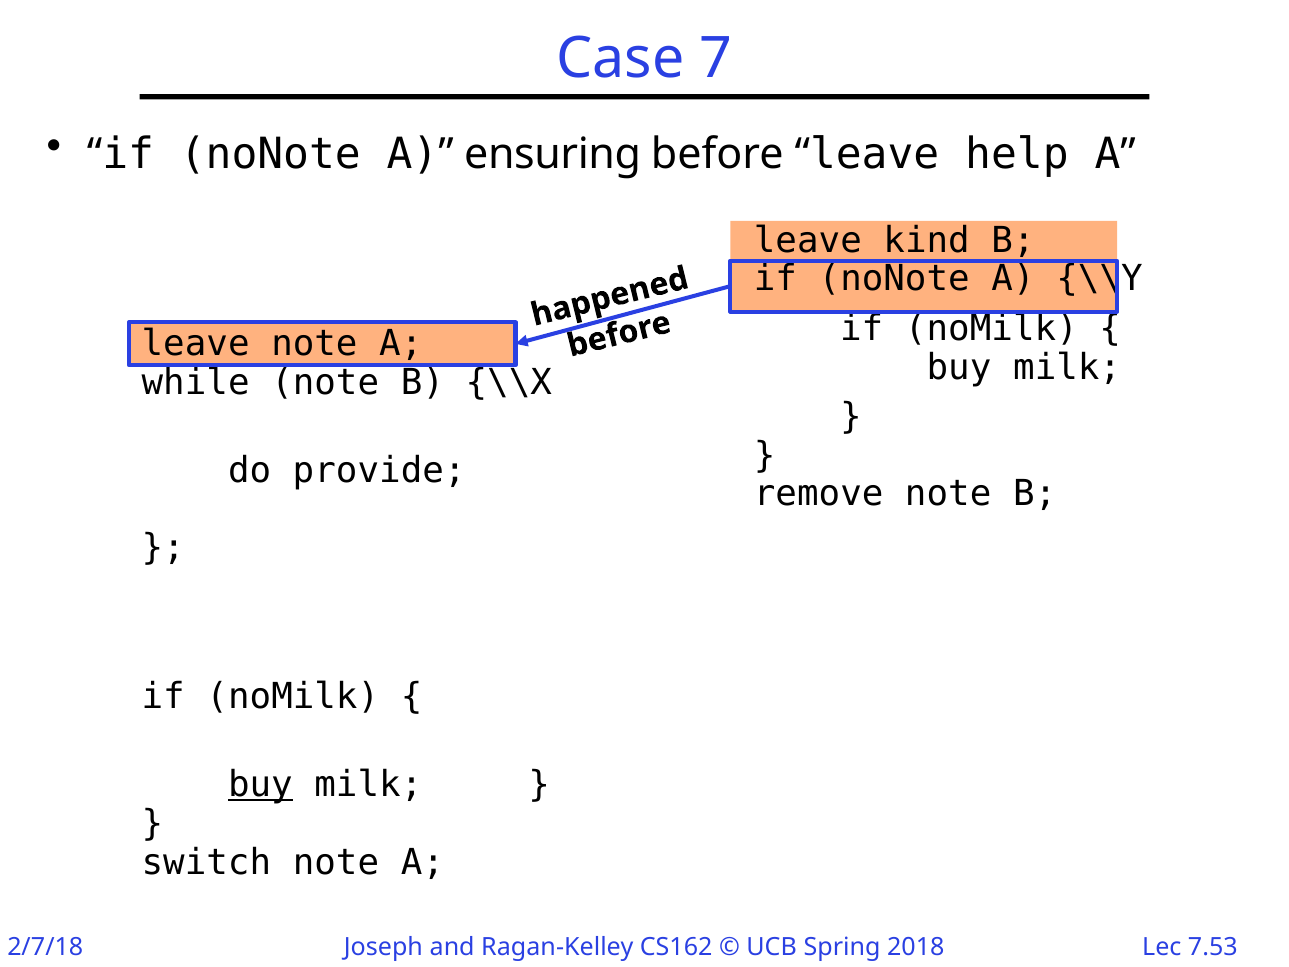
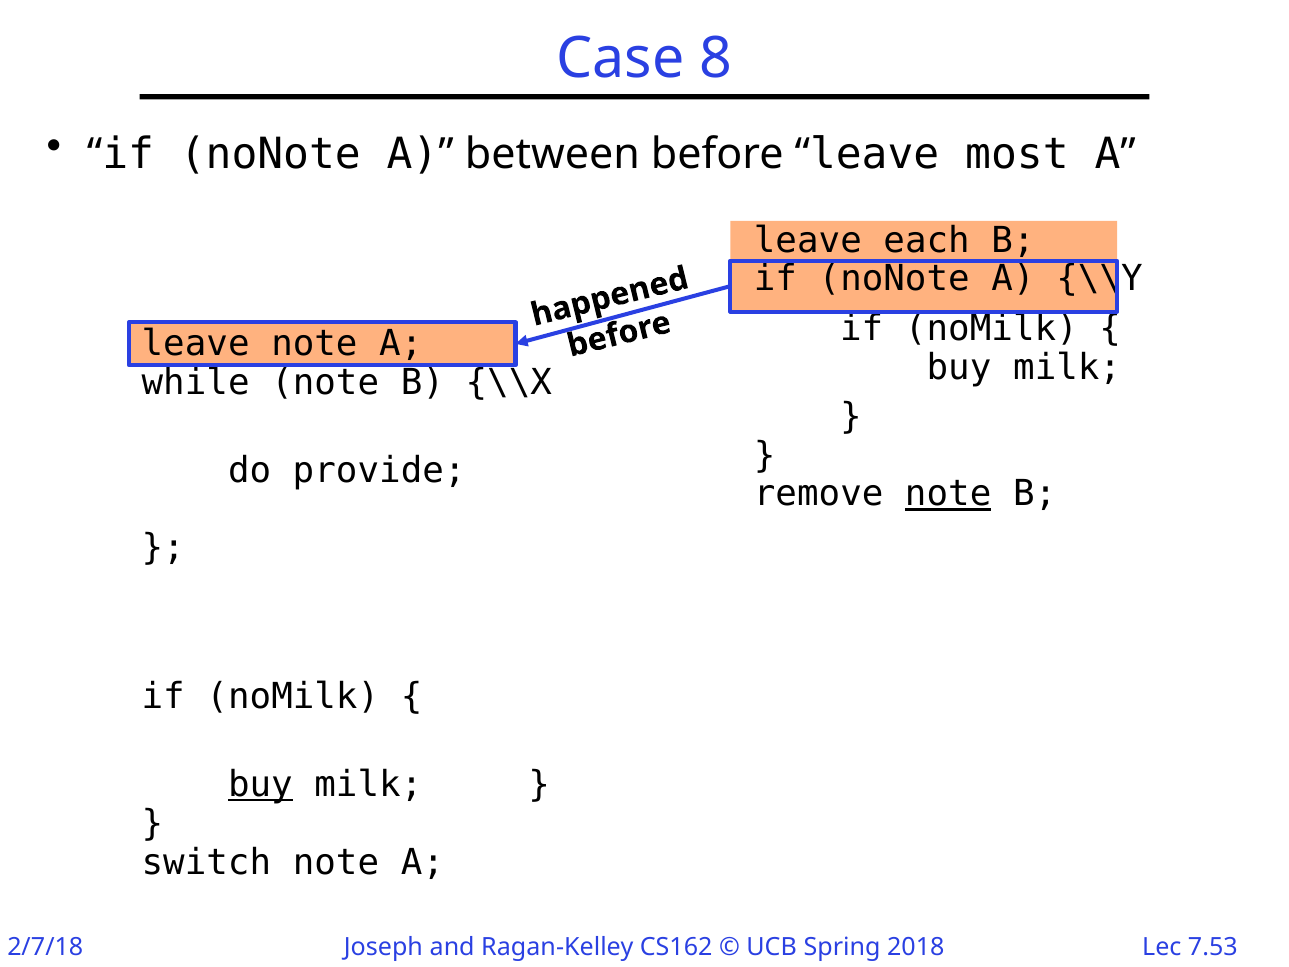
7: 7 -> 8 (716, 59)
ensuring: ensuring -> between (552, 154)
help: help -> most (1017, 154)
kind: kind -> each (927, 240)
note underline: none -> present (948, 494)
